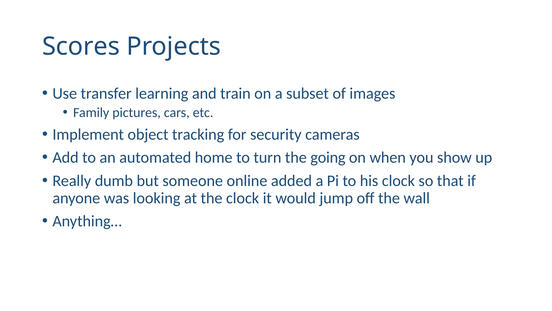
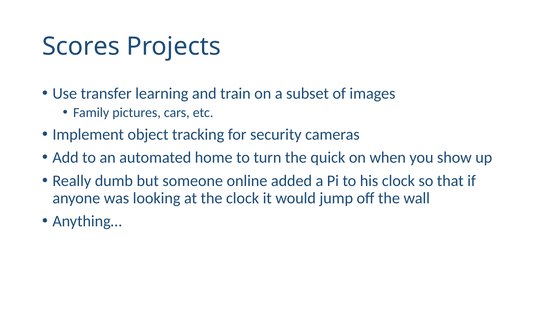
going: going -> quick (328, 157)
